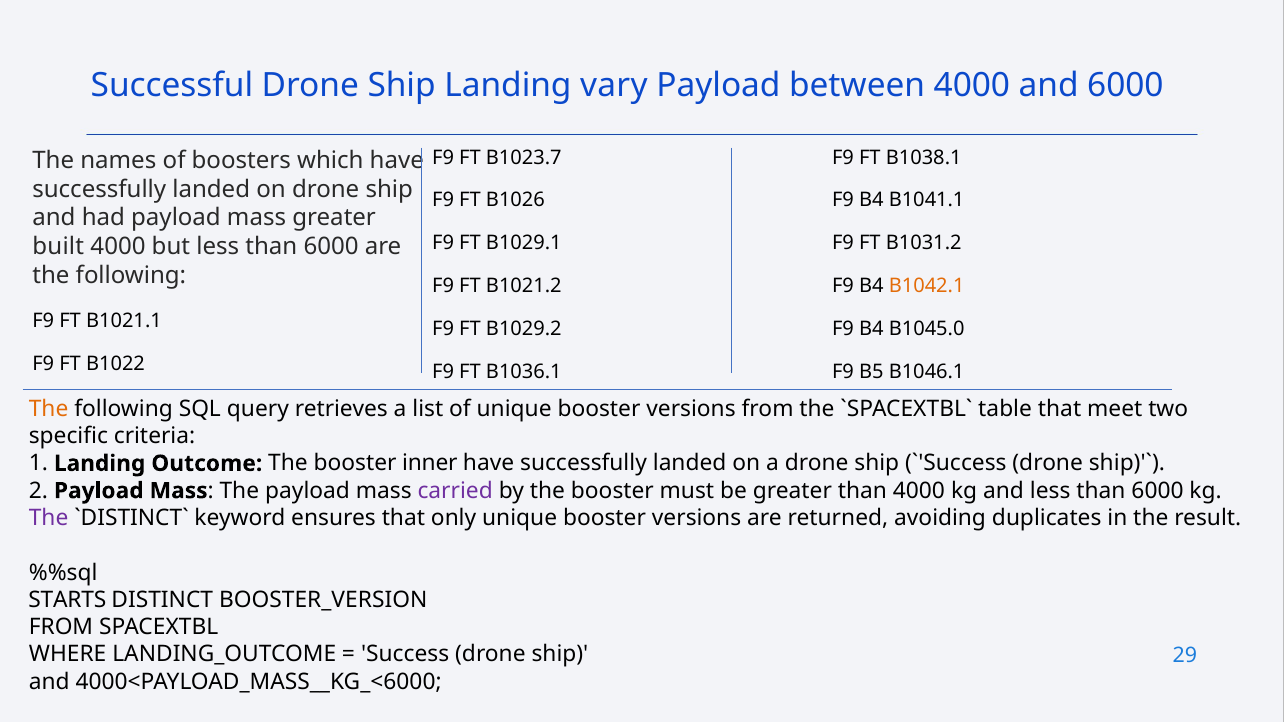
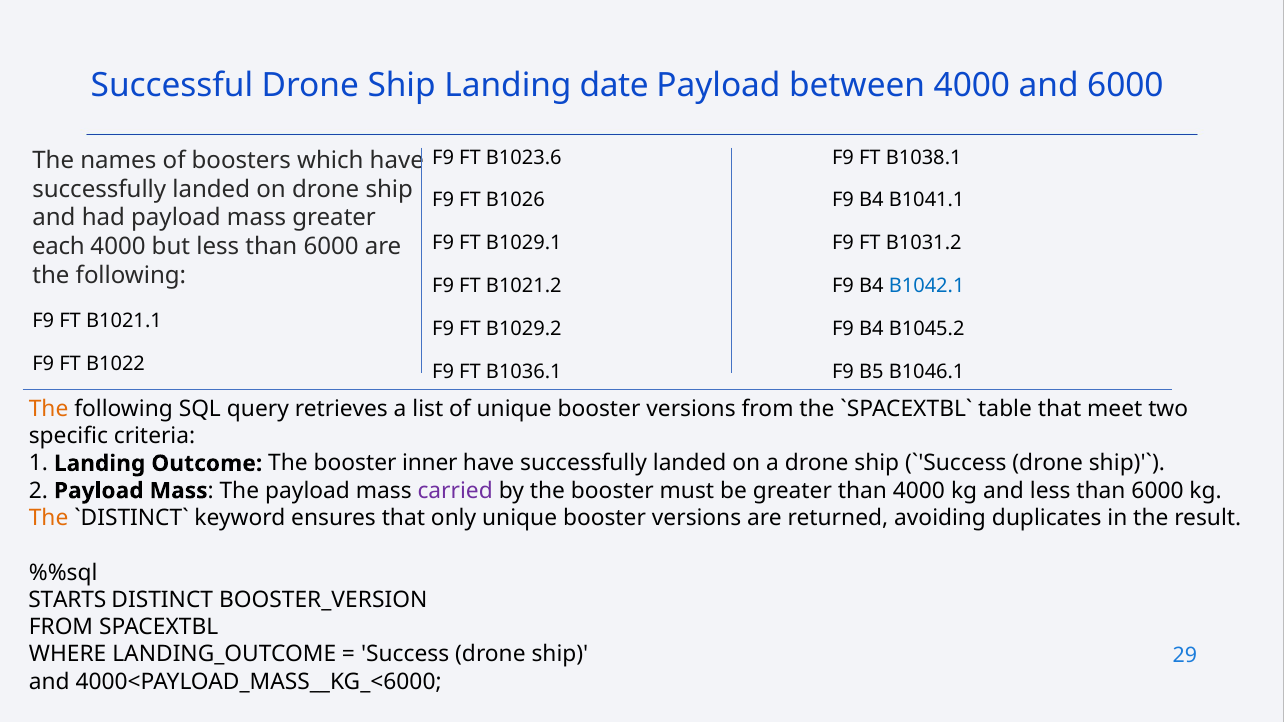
vary: vary -> date (614, 85)
B1023.7: B1023.7 -> B1023.6 (524, 158)
built: built -> each (58, 247)
B1042.1 colour: orange -> blue (927, 286)
B1045.0: B1045.0 -> B1045.2 (927, 329)
The colour: purple -> orange (49, 518)
